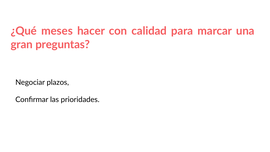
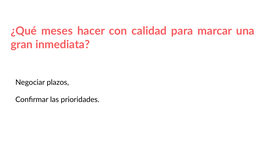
preguntas: preguntas -> inmediata (63, 45)
